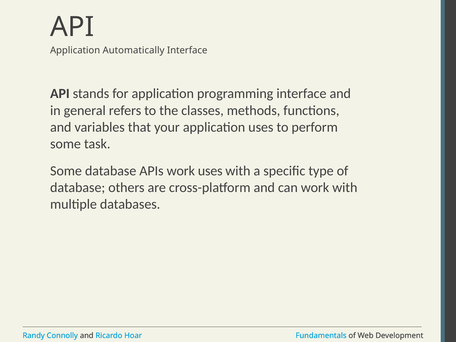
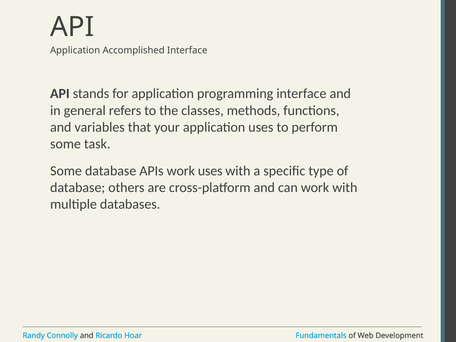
Automatically: Automatically -> Accomplished (134, 50)
